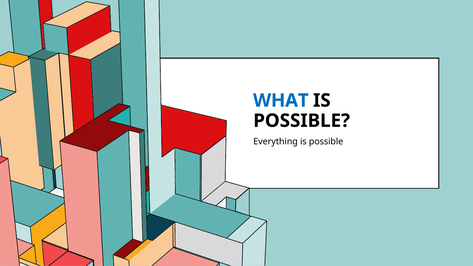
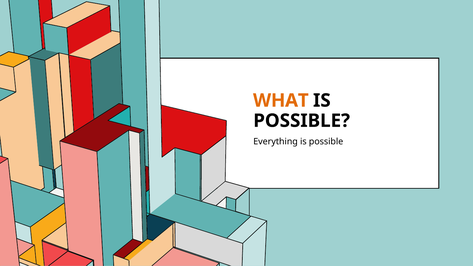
WHAT colour: blue -> orange (281, 101)
